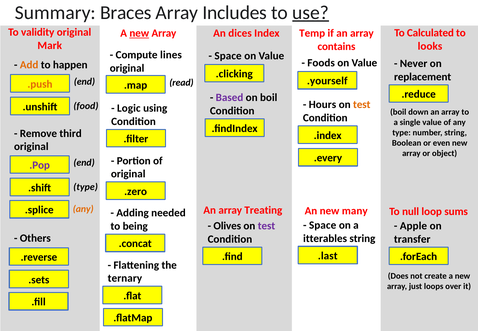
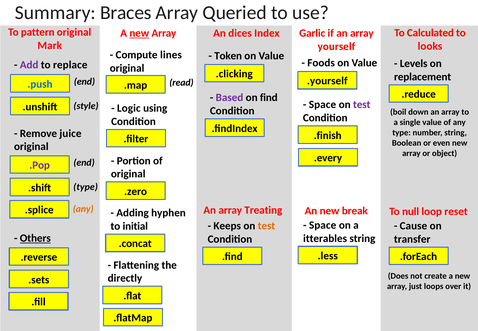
Includes: Includes -> Queried (235, 13)
use underline: present -> none (311, 13)
validity: validity -> pattern (38, 32)
Temp: Temp -> Garlic (312, 33)
contains: contains -> yourself (336, 46)
Space: Space -> Token (228, 56)
Never: Never -> Levels (414, 64)
Add colour: orange -> purple (29, 65)
happen: happen -> replace (70, 65)
.push colour: orange -> blue (40, 84)
on boil: boil -> find (269, 98)
Hours: Hours -> Space (322, 105)
test colour: orange -> purple (362, 105)
food: food -> style (86, 106)
third: third -> juice (71, 133)
.index: .index -> .finish (328, 135)
many: many -> break (355, 211)
sums: sums -> reset (456, 211)
needed: needed -> hyphen (168, 213)
Olives: Olives -> Keeps (227, 226)
test colour: purple -> orange (266, 226)
Apple: Apple -> Cause (413, 226)
being: being -> initial (135, 226)
Others underline: none -> present (35, 238)
.last: .last -> .less (328, 256)
ternary: ternary -> directly (125, 278)
